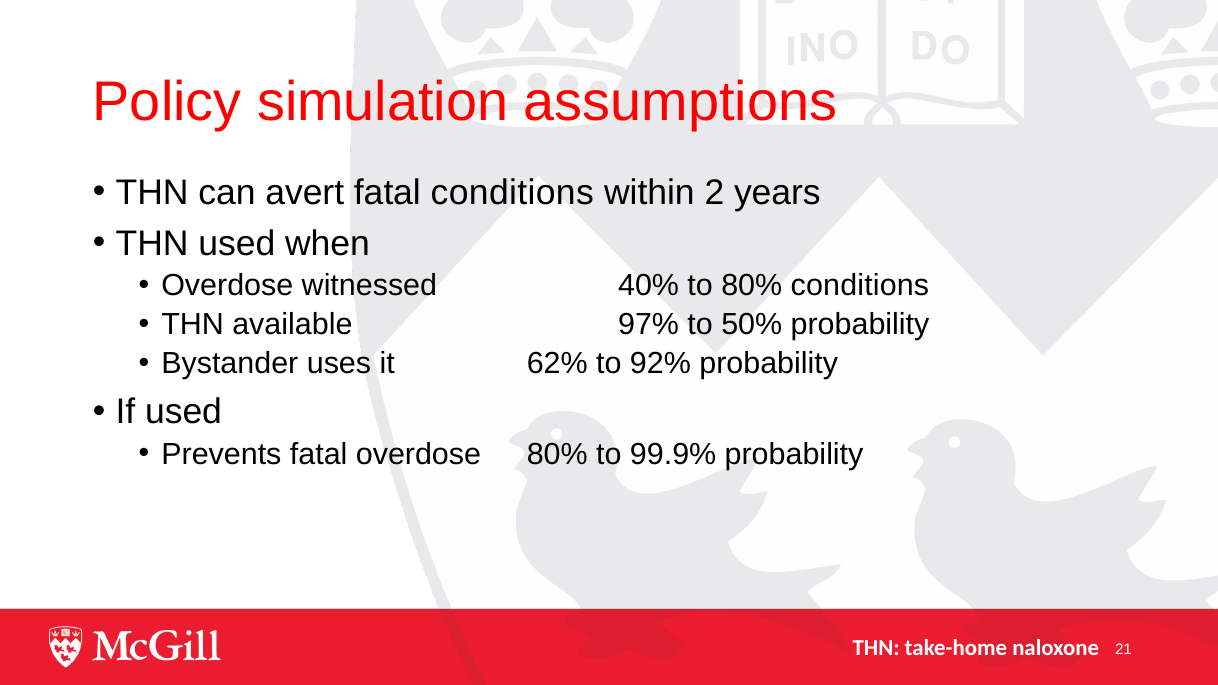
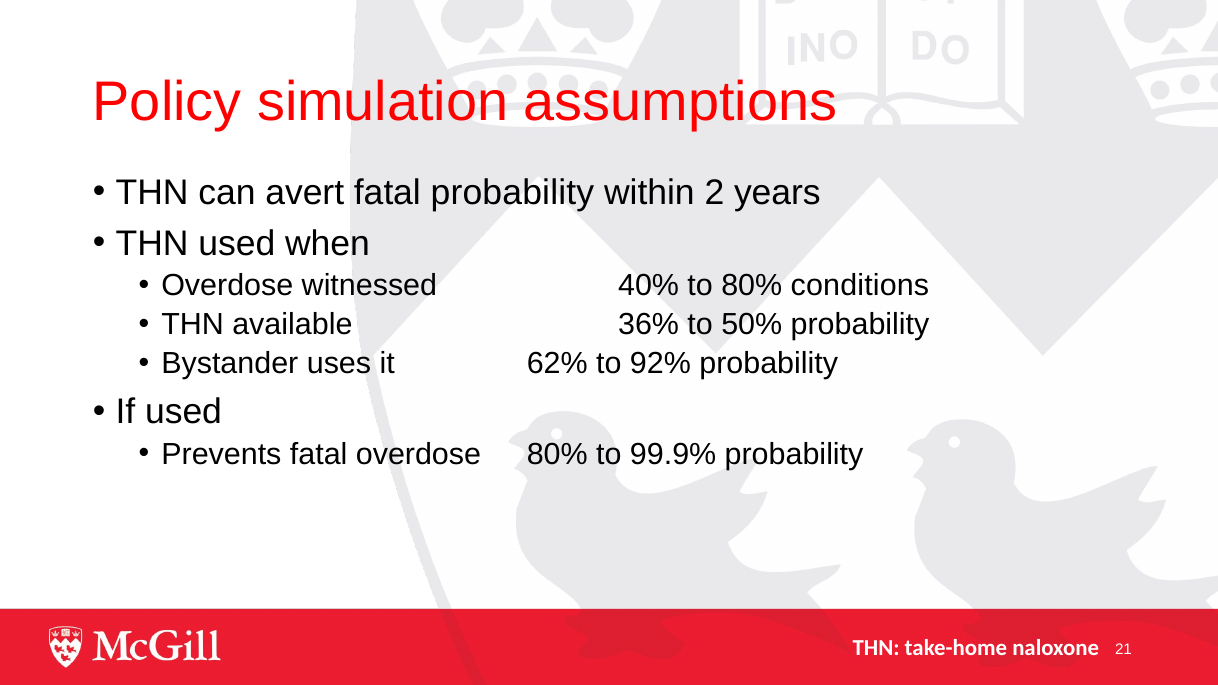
fatal conditions: conditions -> probability (512, 192)
97%: 97% -> 36% (649, 325)
